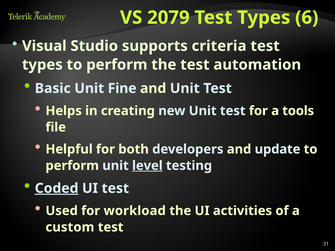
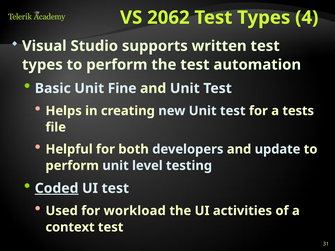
2079: 2079 -> 2062 (168, 18)
6: 6 -> 4 (307, 18)
criteria: criteria -> written (219, 46)
tools: tools -> tests (298, 111)
level underline: present -> none (147, 166)
custom: custom -> context (70, 227)
